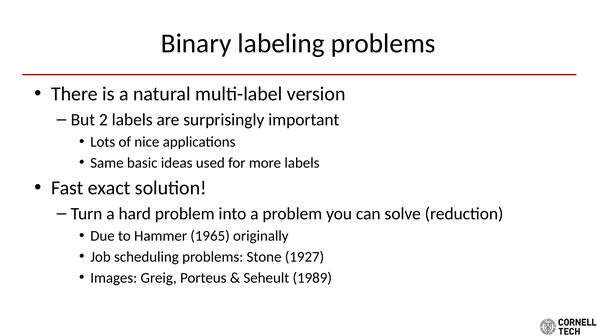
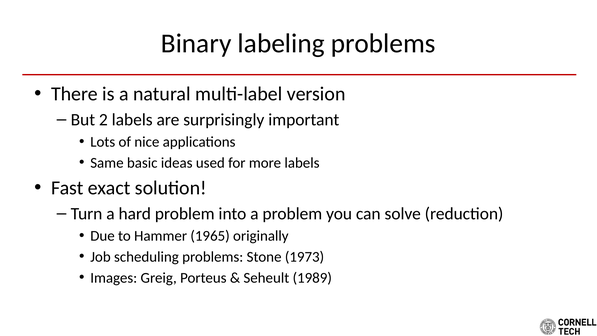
1927: 1927 -> 1973 (305, 257)
